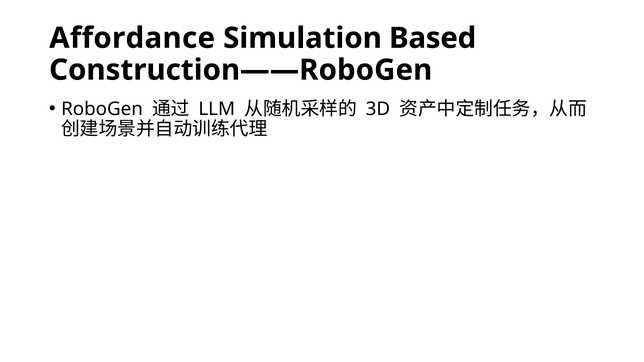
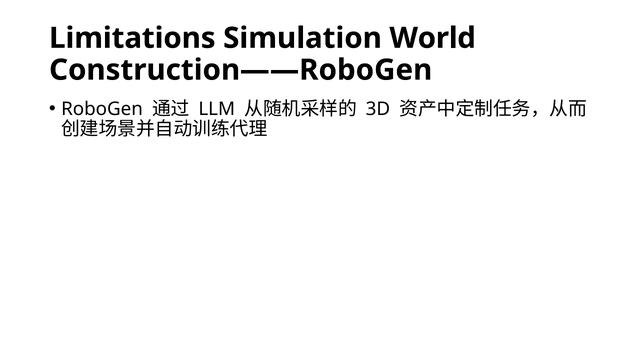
Affordance: Affordance -> Limitations (132, 38)
Based: Based -> World (433, 38)
